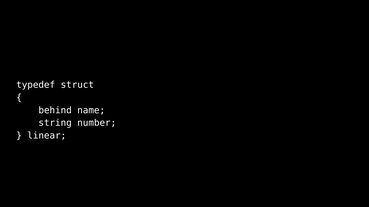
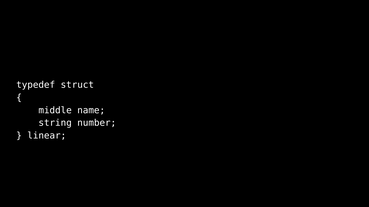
behind: behind -> middle (55, 111)
